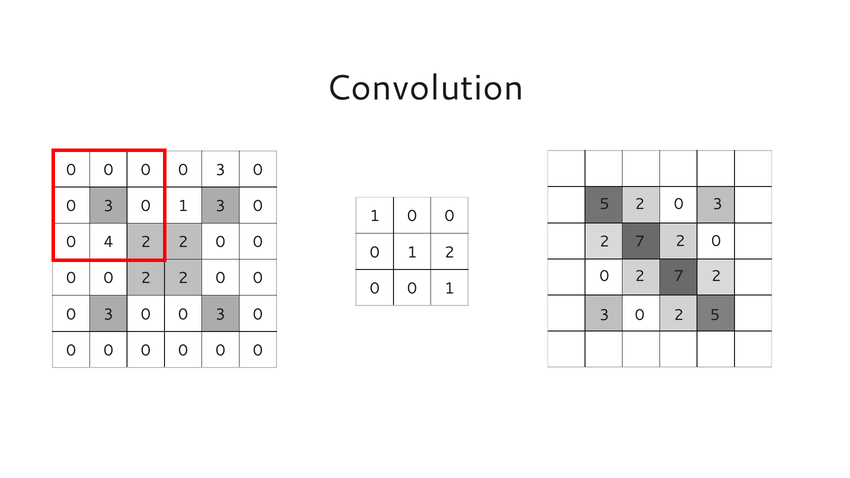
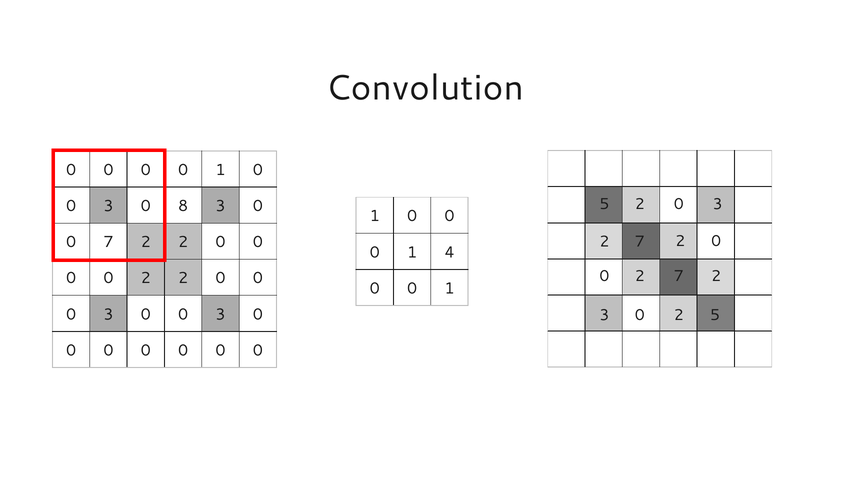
3: 3 -> 1 (220, 170)
3 0 1: 1 -> 8 (183, 206)
0 4: 4 -> 7 (108, 242)
1 2: 2 -> 4 (449, 252)
